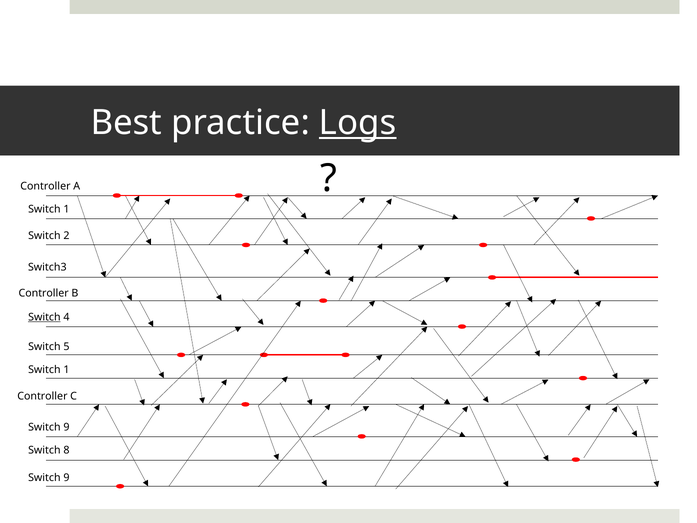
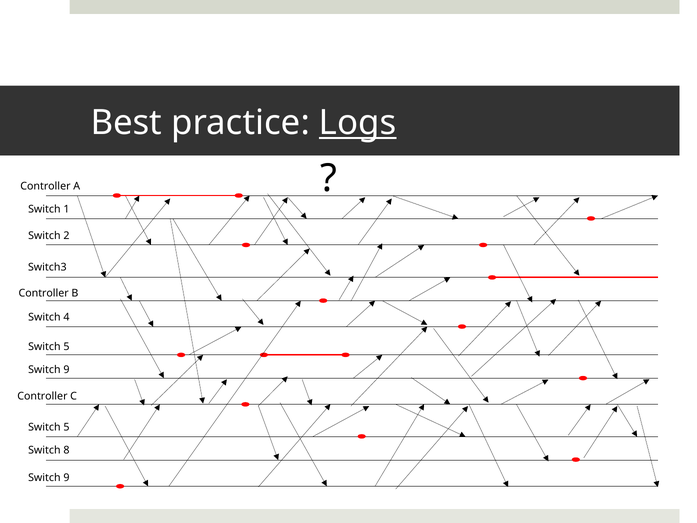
Switch underline: present -> none (44, 317)
1: 1 -> 9 (66, 370)
9: 9 -> 5 (66, 427)
